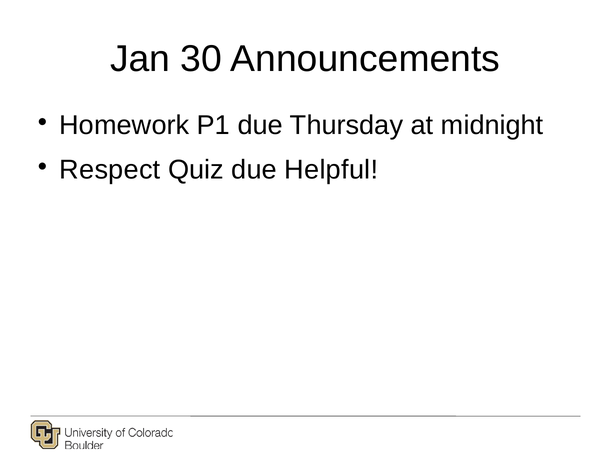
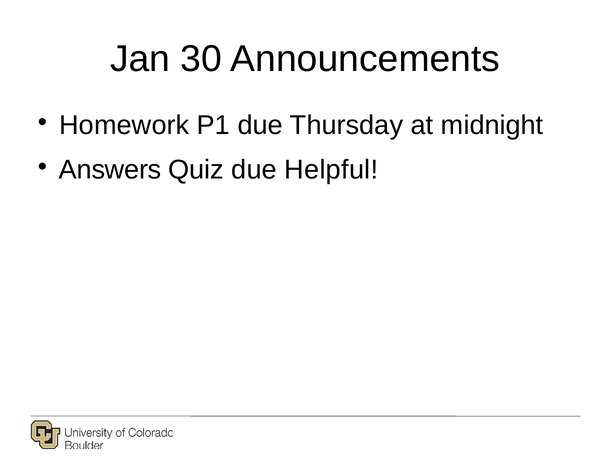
Respect: Respect -> Answers (110, 170)
